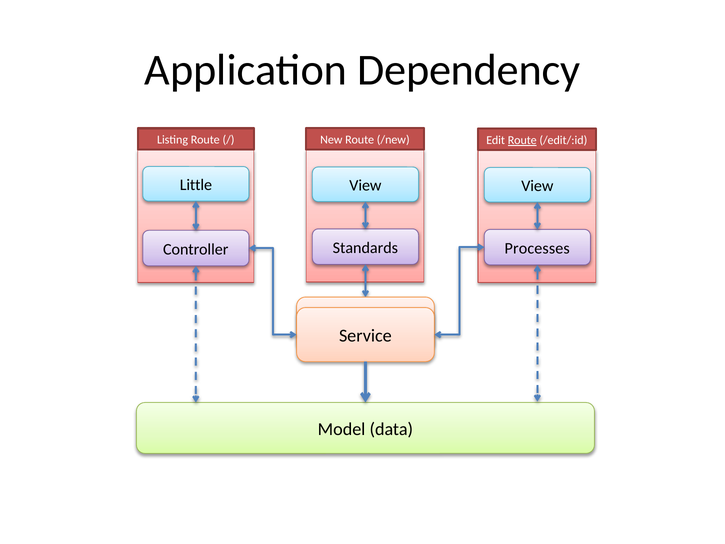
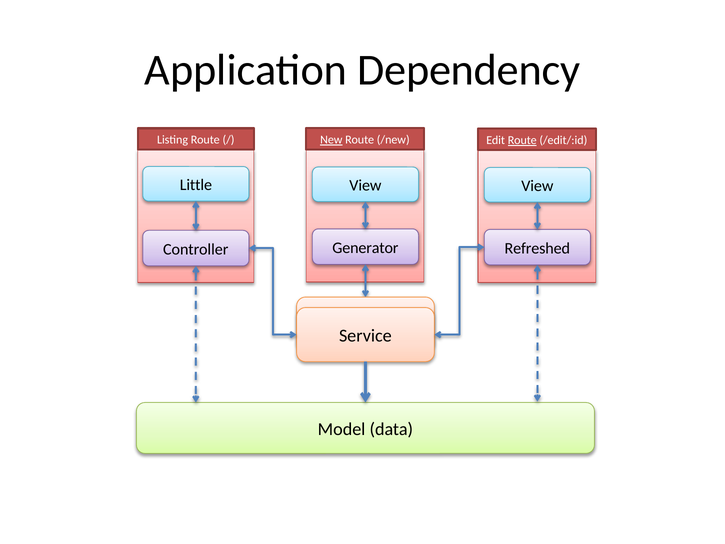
New underline: none -> present (331, 140)
Standards: Standards -> Generator (365, 248)
Processes: Processes -> Refreshed (537, 248)
